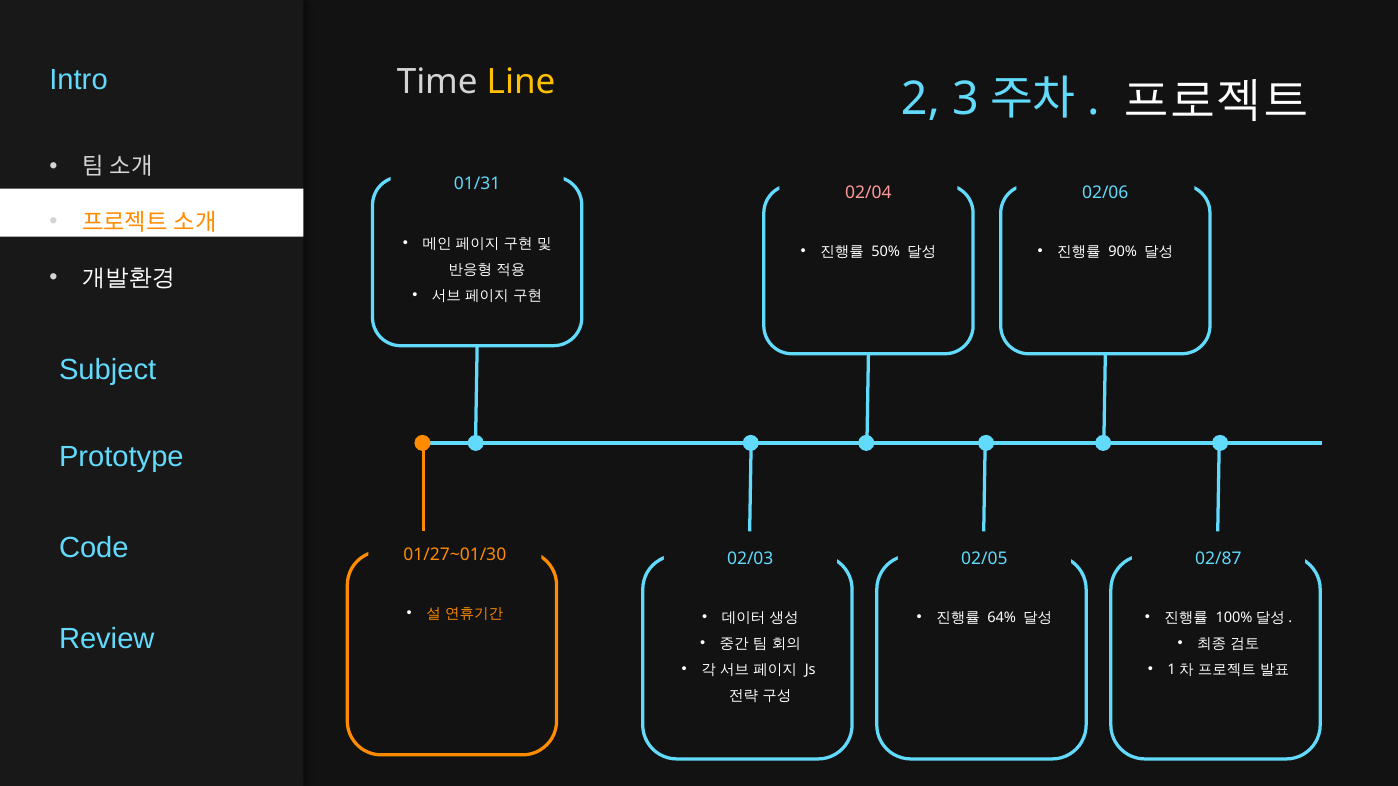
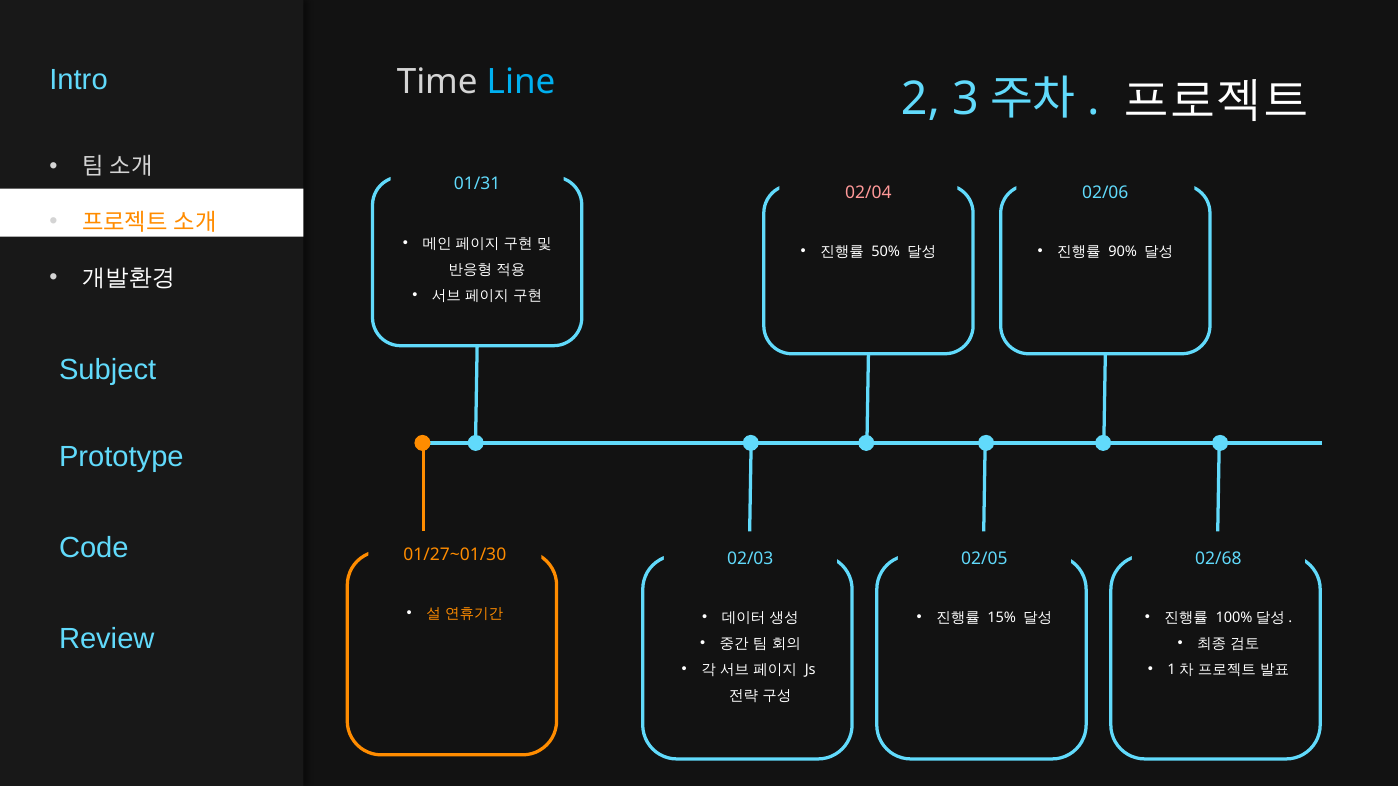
Line colour: yellow -> light blue (521, 82)
02/87: 02/87 -> 02/68 (1218, 559)
64%: 64% -> 15% (1002, 618)
